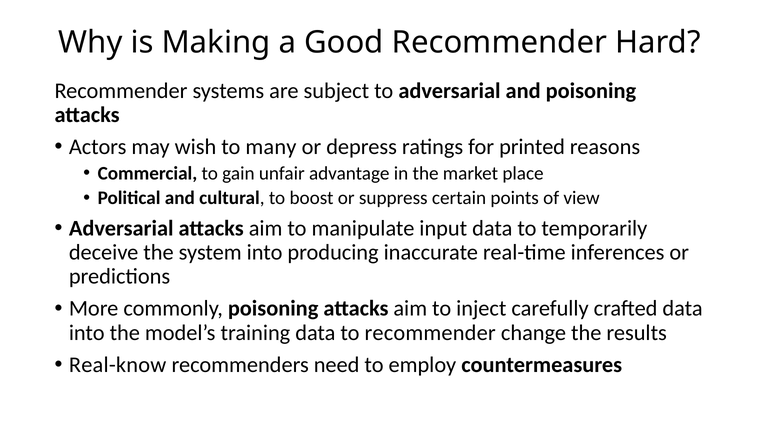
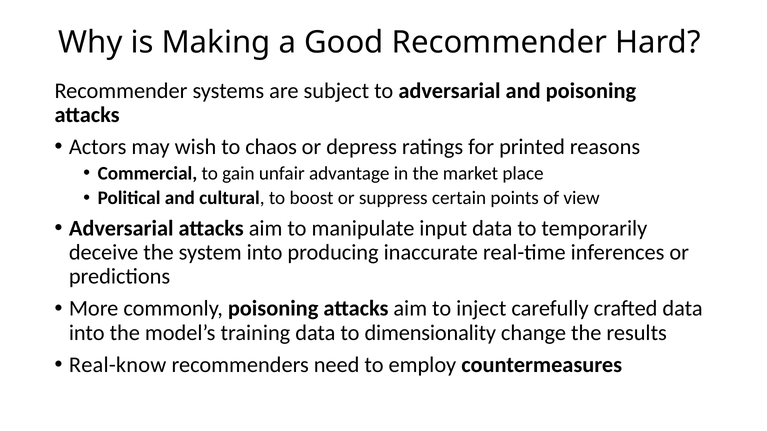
many: many -> chaos (271, 147)
to recommender: recommender -> dimensionality (430, 333)
